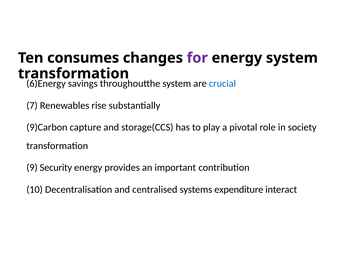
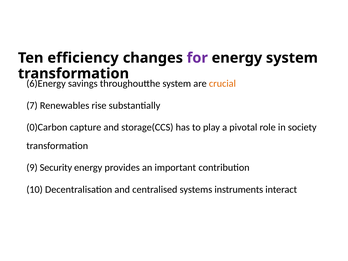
consumes: consumes -> efficiency (83, 58)
crucial colour: blue -> orange (222, 84)
9)Carbon: 9)Carbon -> 0)Carbon (47, 127)
expenditure: expenditure -> instruments (239, 189)
